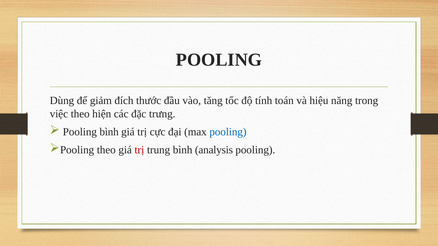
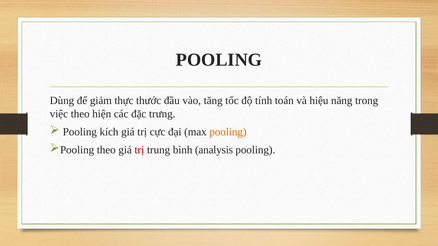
đích: đích -> thực (124, 101)
Pooling bình: bình -> kích (109, 132)
pooling colour: blue -> orange (228, 132)
